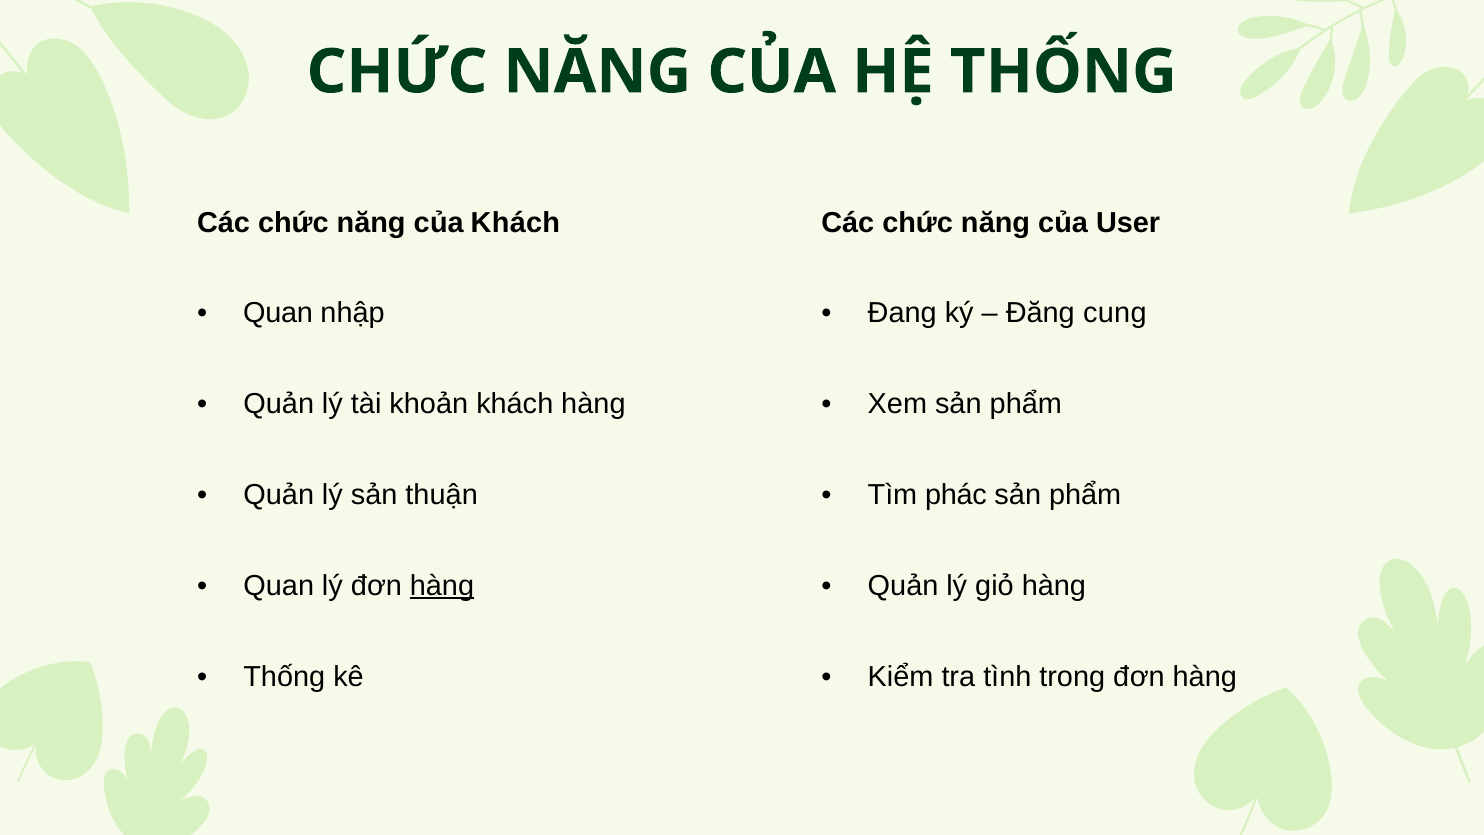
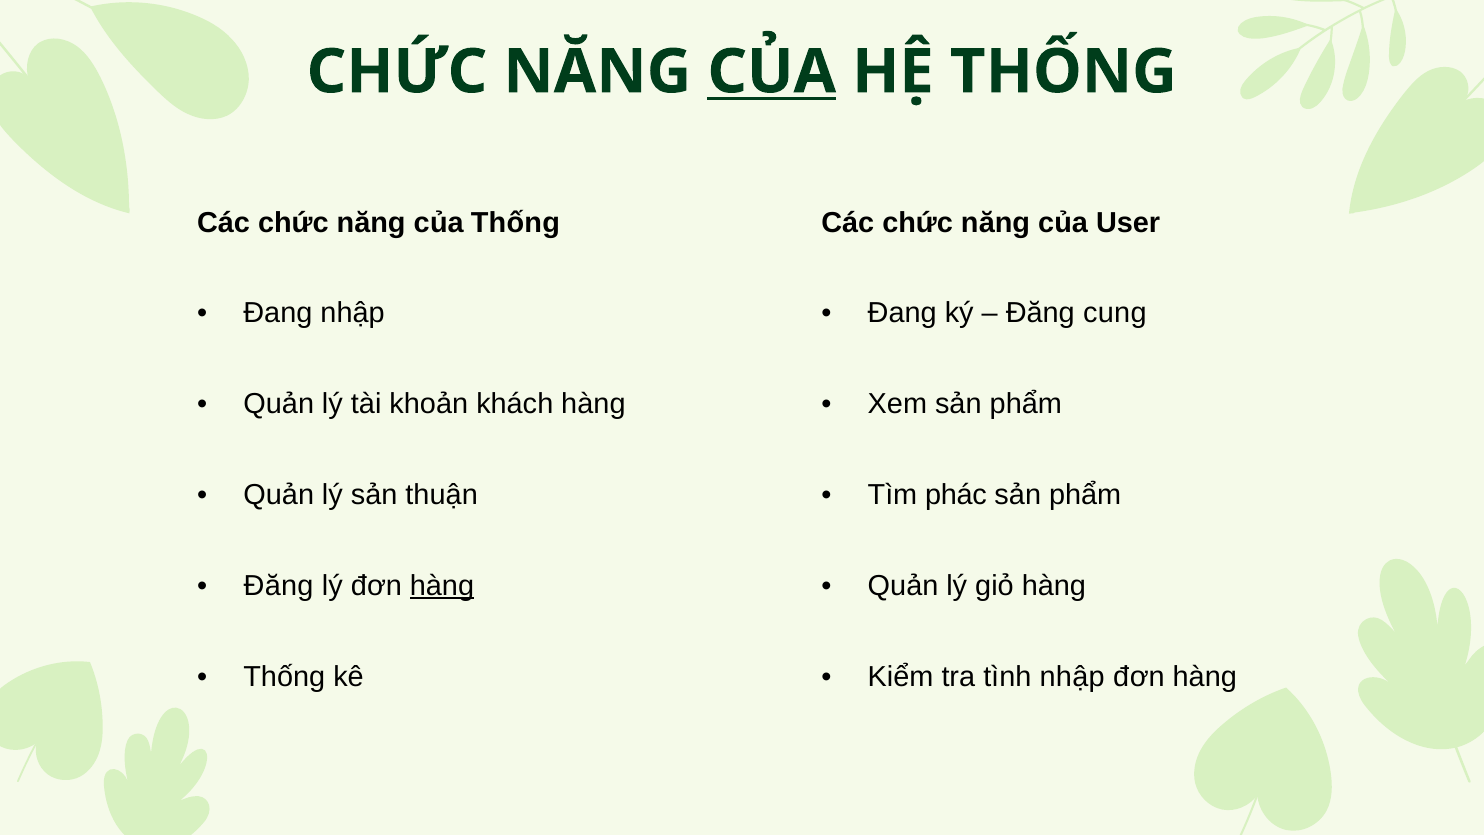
CỦA underline: none -> present (772, 72)
của Khách: Khách -> Thống (515, 222)
Quan: Quan -> Đang (278, 313)
Quan: Quan -> Đăng (279, 586)
tình trong: trong -> nhập (1072, 676)
